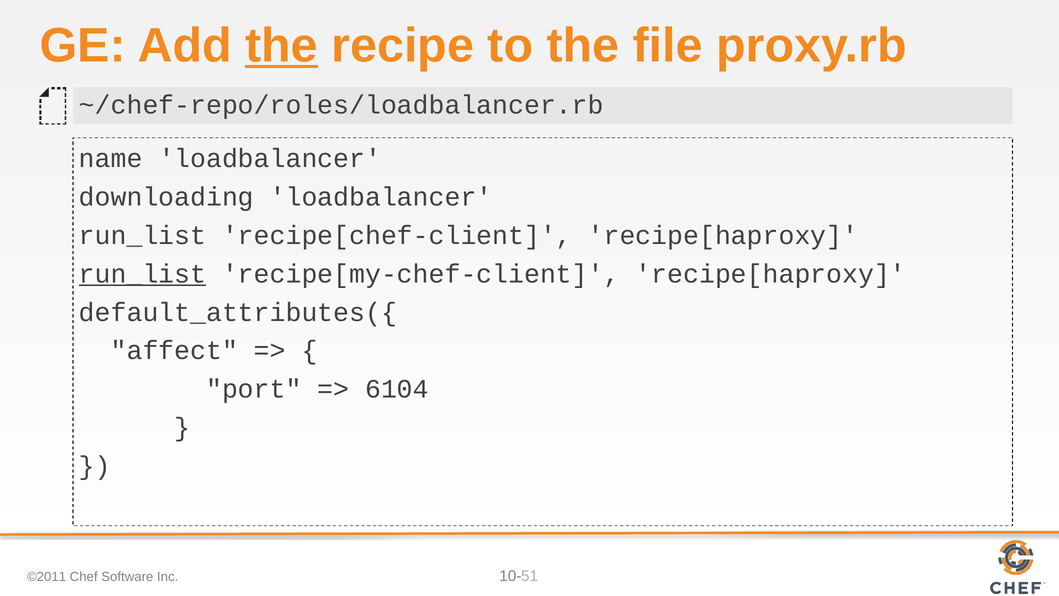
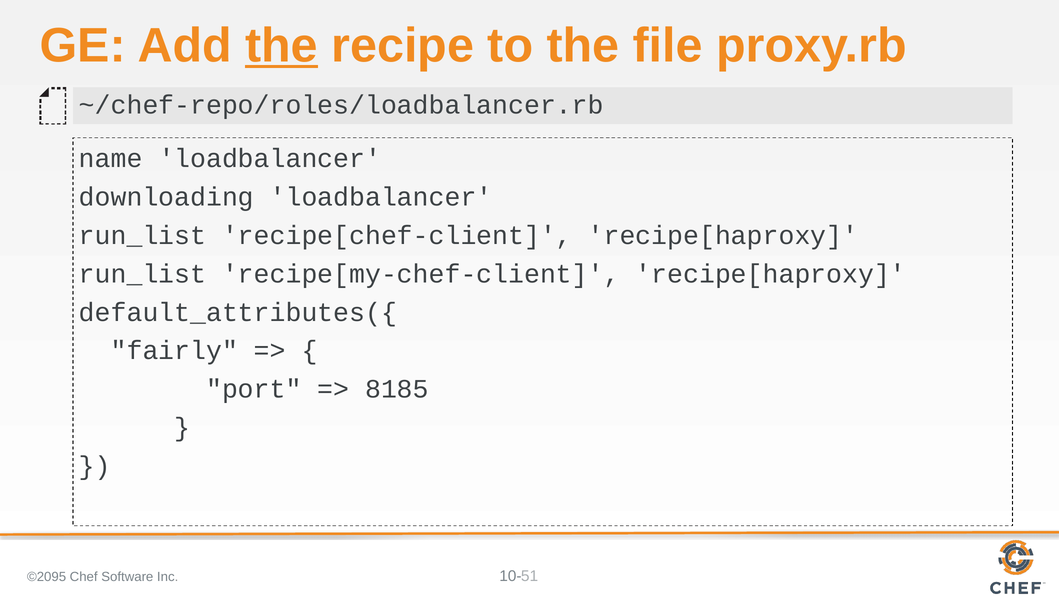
run_list underline: present -> none (143, 274)
affect: affect -> fairly (174, 351)
6104: 6104 -> 8185 (397, 389)
©2011: ©2011 -> ©2095 (47, 576)
